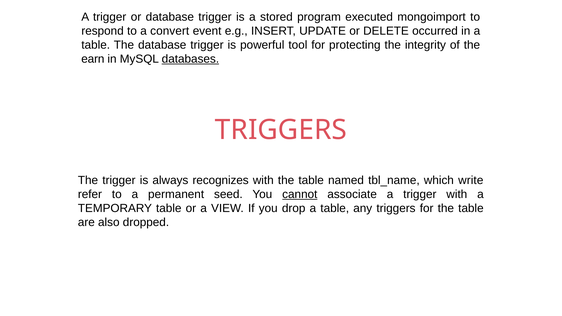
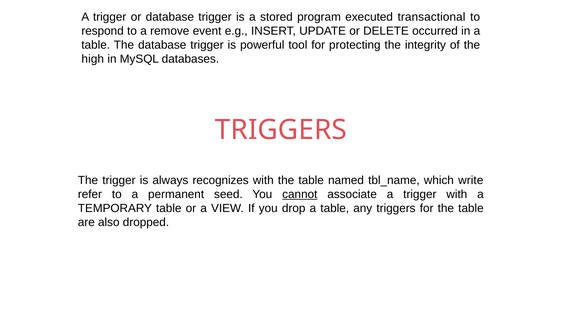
mongoimport: mongoimport -> transactional (431, 17)
convert: convert -> remove (170, 31)
earn: earn -> high (93, 59)
databases underline: present -> none (190, 59)
